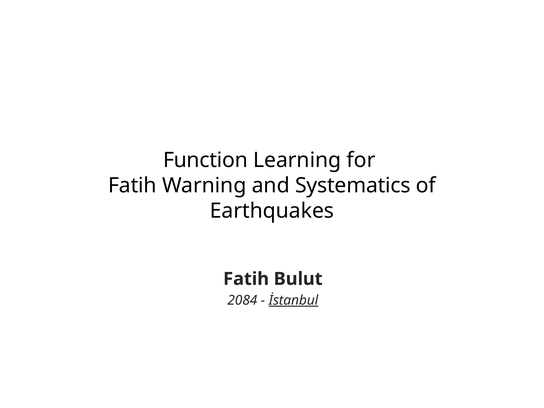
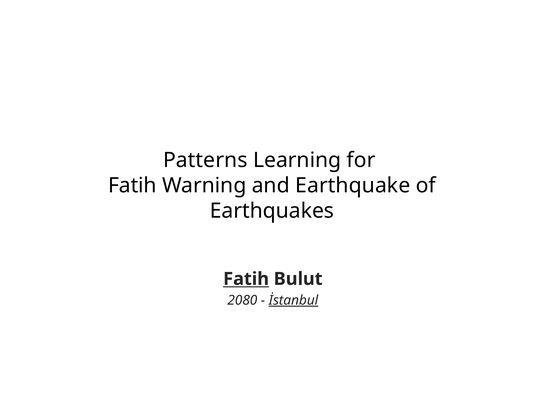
Function: Function -> Patterns (205, 160)
Systematics: Systematics -> Earthquake (353, 185)
Fatih underline: none -> present (246, 279)
2084: 2084 -> 2080 (242, 300)
